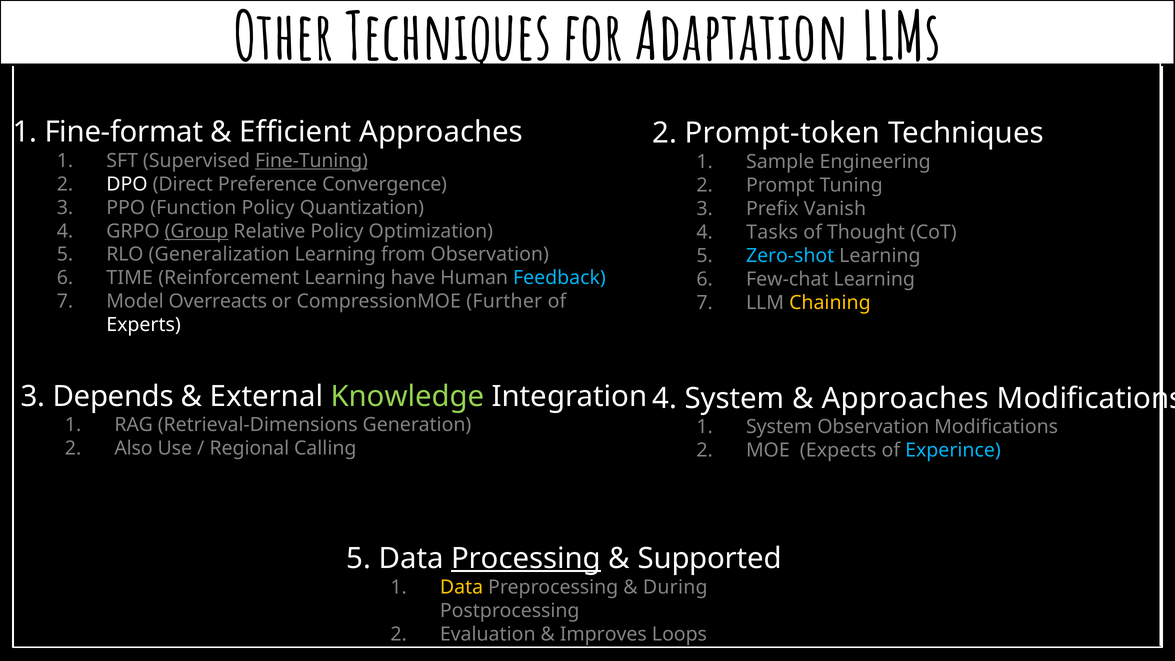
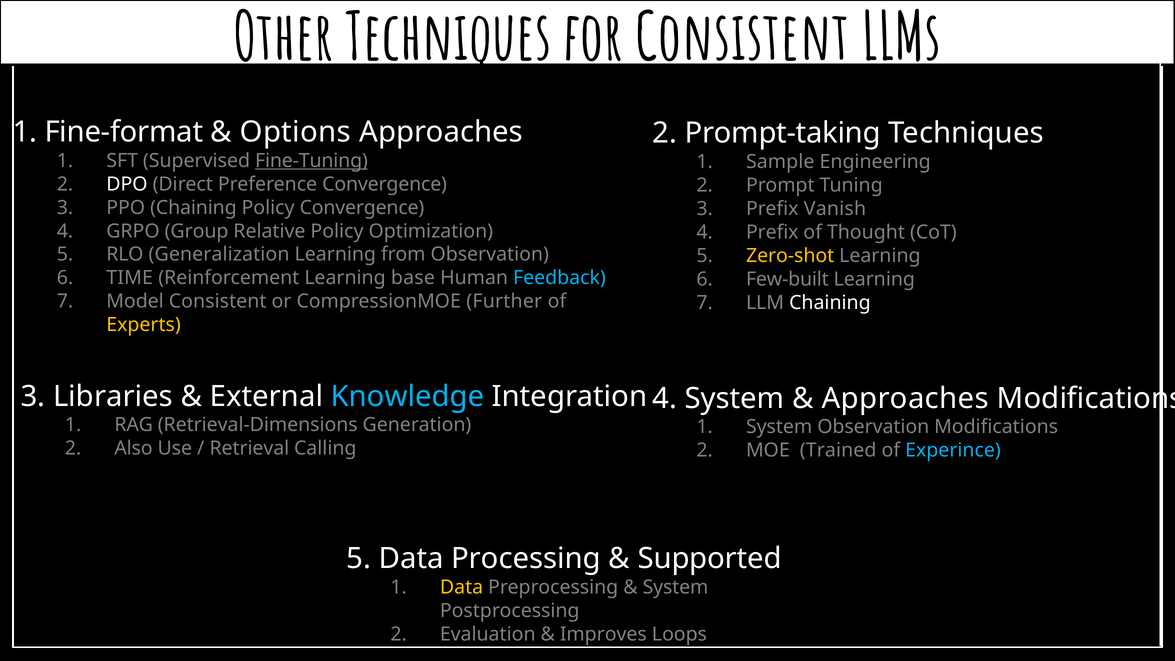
for Adaptation: Adaptation -> Consistent (742, 39)
Efficient: Efficient -> Options (295, 132)
Prompt-token: Prompt-token -> Prompt-taking (783, 133)
PPO Function: Function -> Chaining (193, 208)
Policy Quantization: Quantization -> Convergence (362, 208)
Group underline: present -> none (197, 231)
4 Tasks: Tasks -> Prefix (772, 232)
Zero-shot colour: light blue -> yellow (790, 256)
have: have -> base (413, 278)
Few-chat: Few-chat -> Few-built (787, 279)
Model Overreacts: Overreacts -> Consistent (218, 301)
Chaining colour: yellow -> white (830, 303)
Experts colour: white -> yellow (144, 325)
Depends: Depends -> Libraries (113, 396)
Knowledge colour: light green -> light blue (408, 396)
Regional: Regional -> Retrieval (249, 448)
Expects: Expects -> Trained (838, 450)
Processing underline: present -> none (526, 558)
During: During -> System (675, 587)
